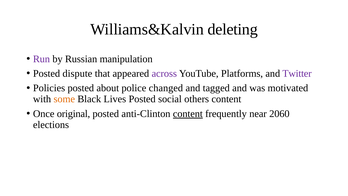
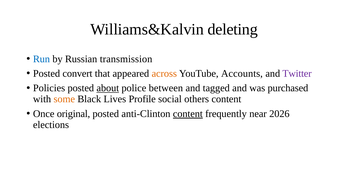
Run colour: purple -> blue (41, 59)
manipulation: manipulation -> transmission (126, 59)
dispute: dispute -> convert (77, 73)
across colour: purple -> orange (164, 73)
Platforms: Platforms -> Accounts (242, 73)
about underline: none -> present (108, 88)
changed: changed -> between (166, 88)
motivated: motivated -> purchased (288, 88)
Lives Posted: Posted -> Profile (142, 99)
2060: 2060 -> 2026 (279, 114)
